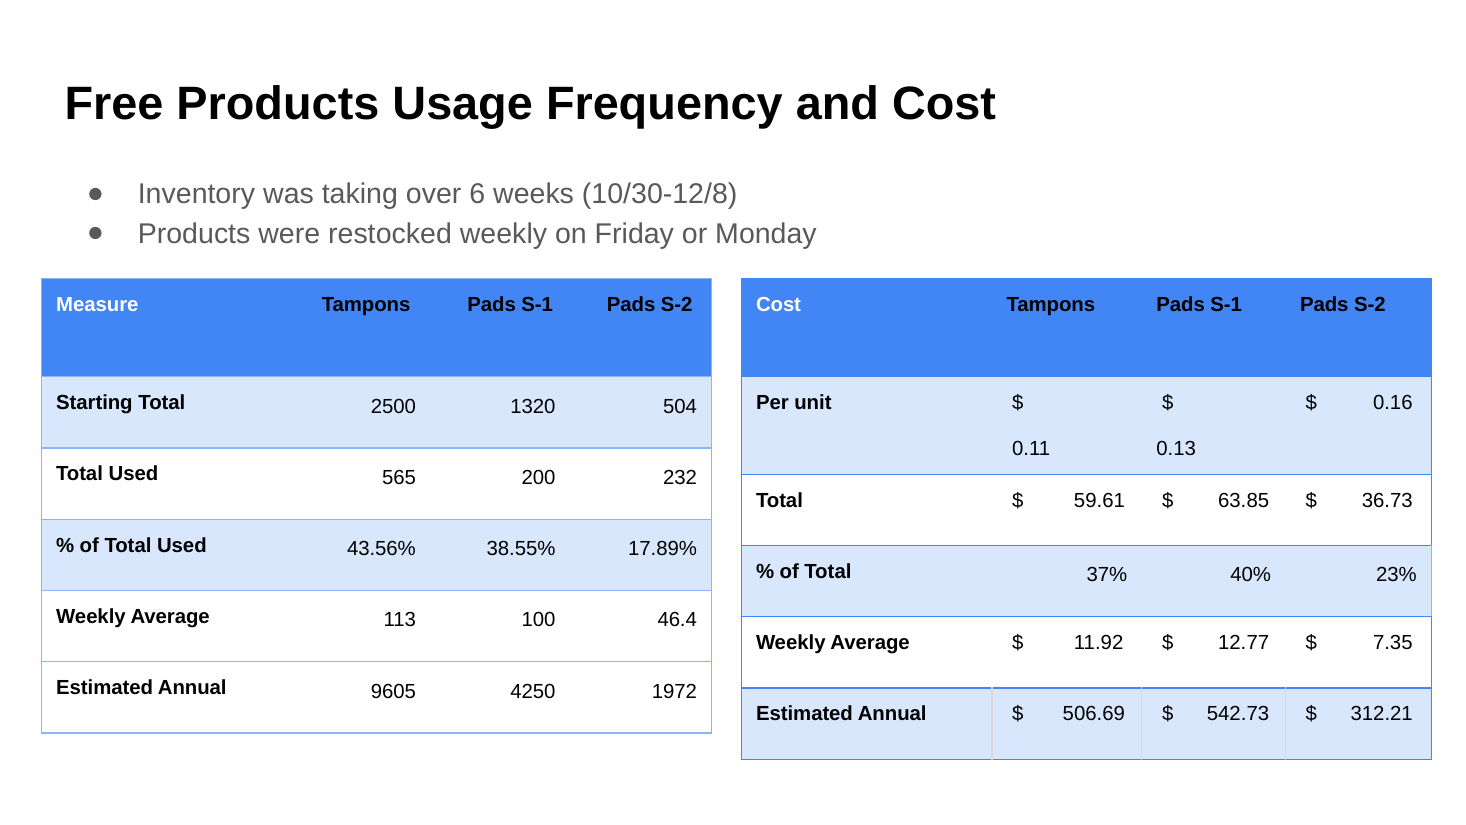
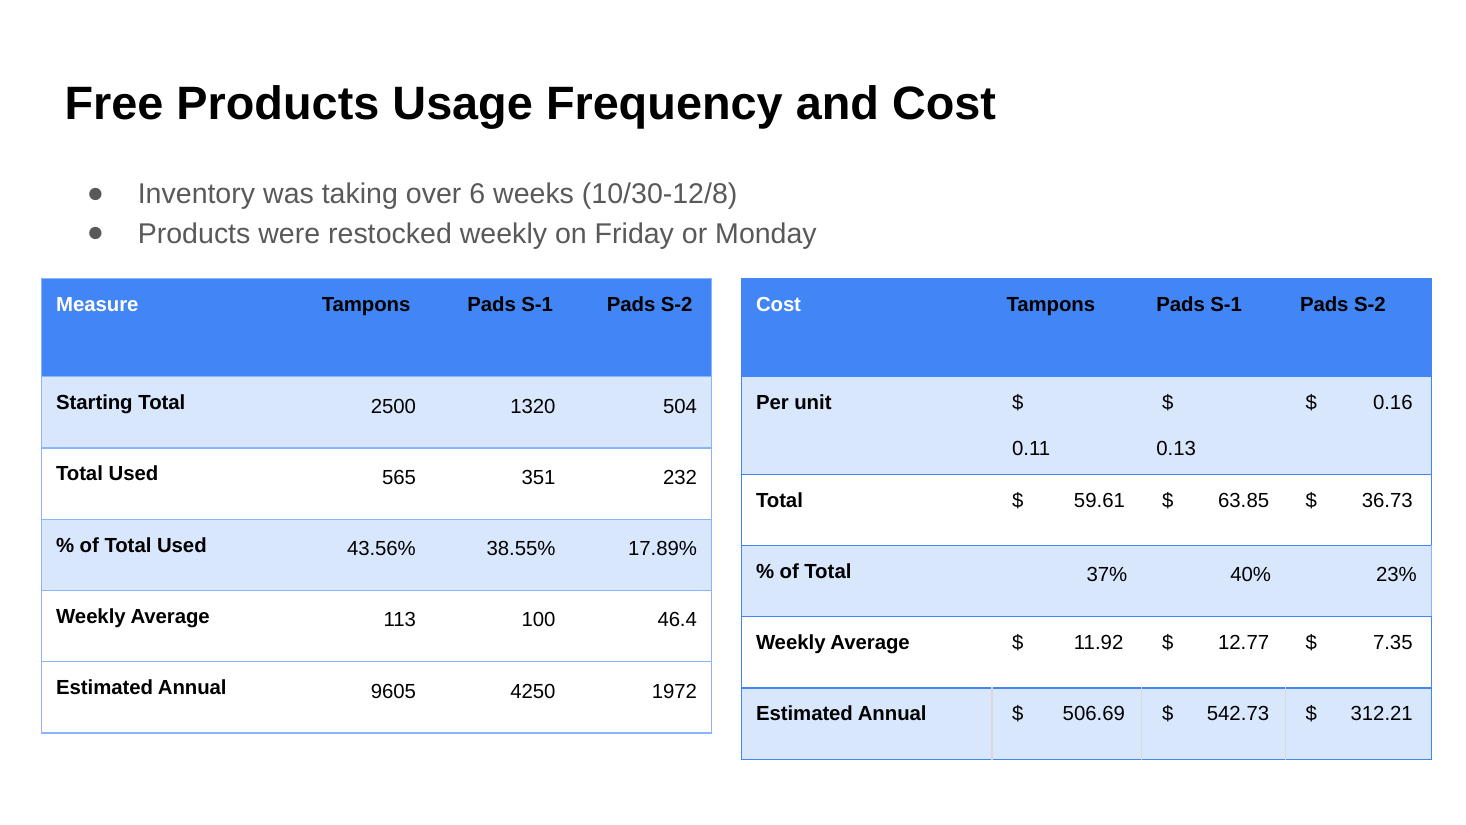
200: 200 -> 351 (539, 477)
